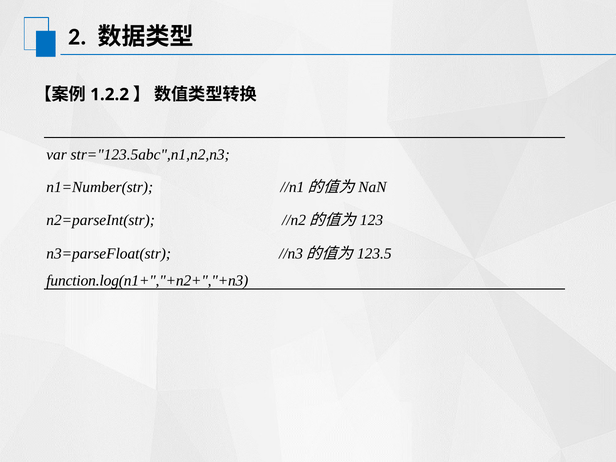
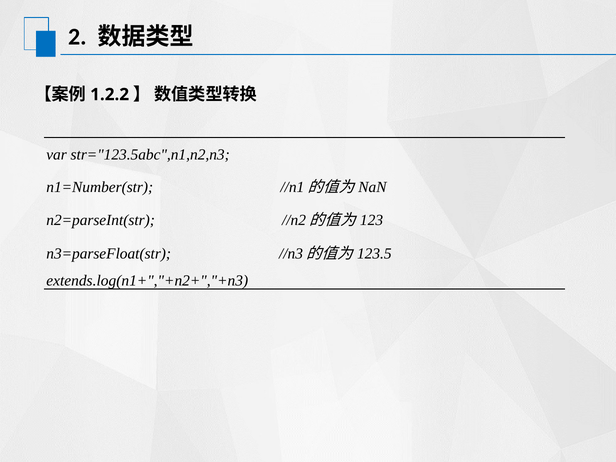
function.log(n1+","+n2+","+n3: function.log(n1+","+n2+","+n3 -> extends.log(n1+","+n2+","+n3 (147, 281)
